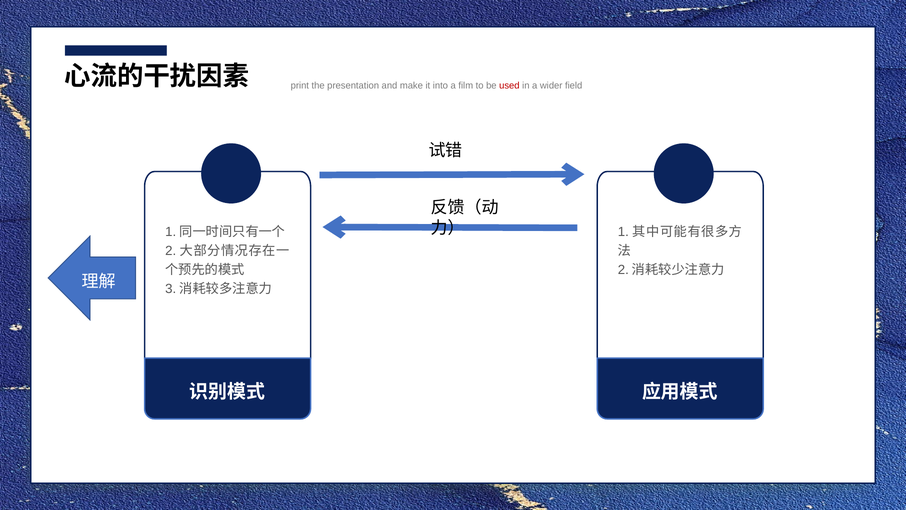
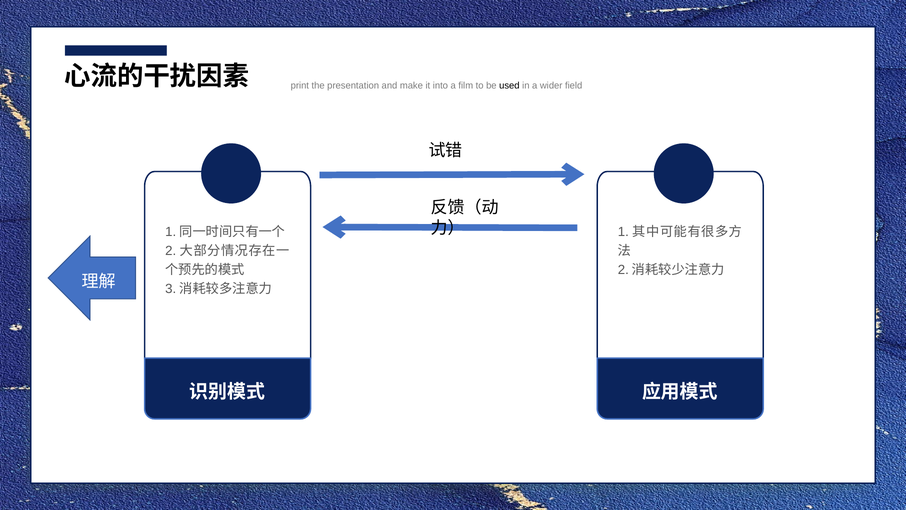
used colour: red -> black (509, 86)
